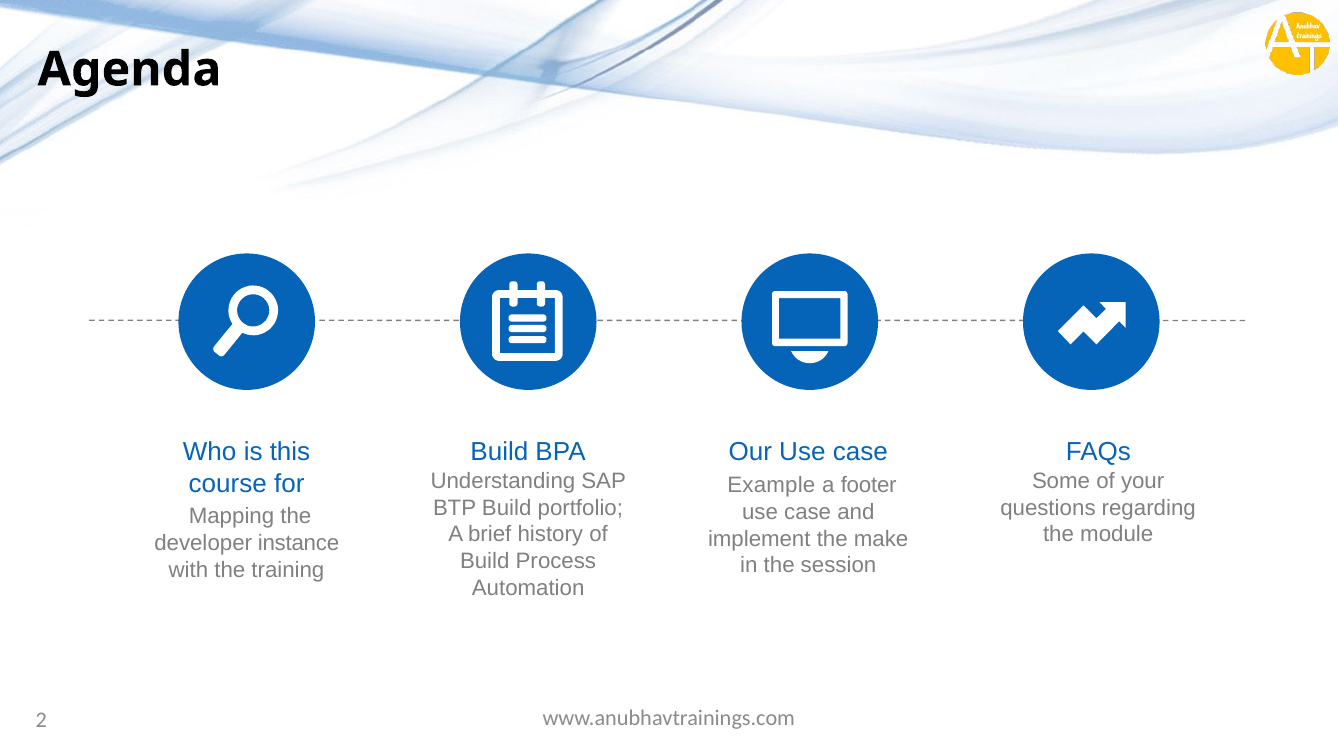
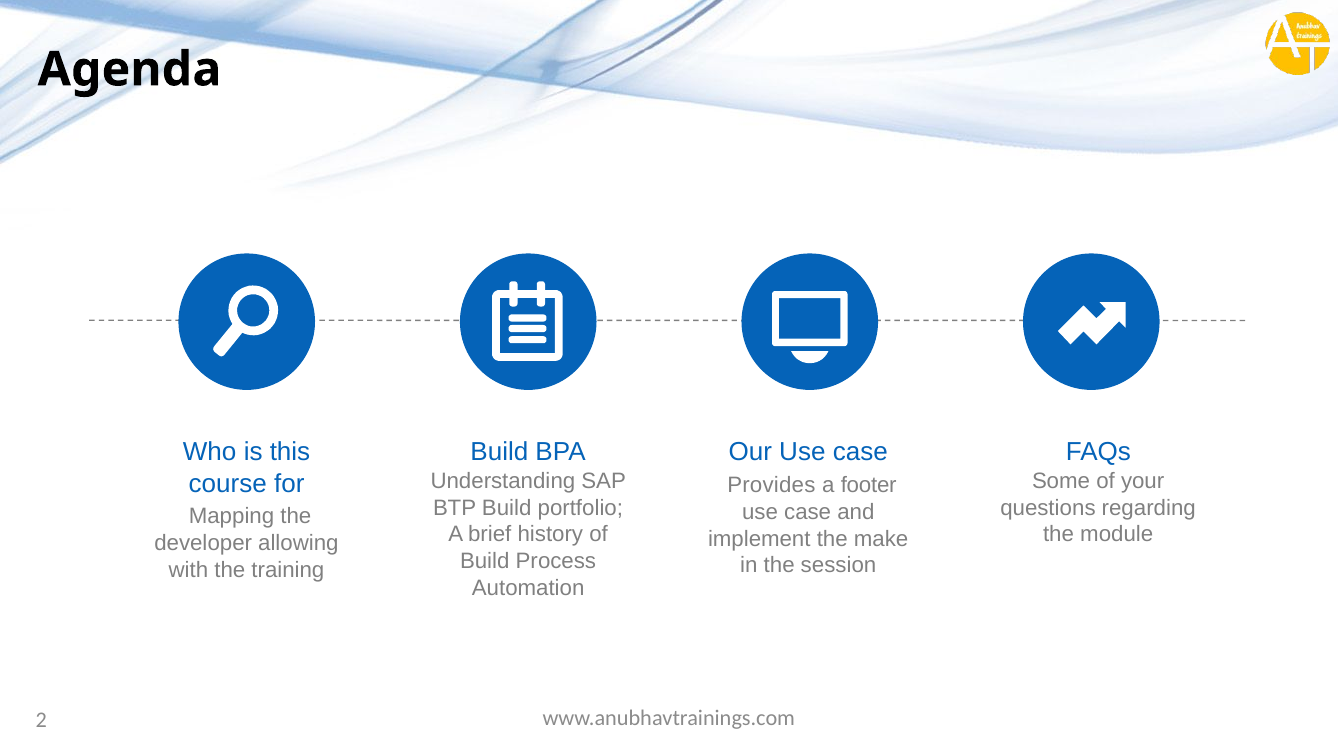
Example: Example -> Provides (771, 485)
instance: instance -> allowing (298, 544)
